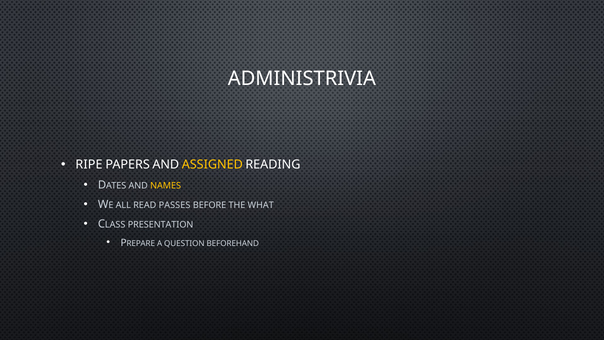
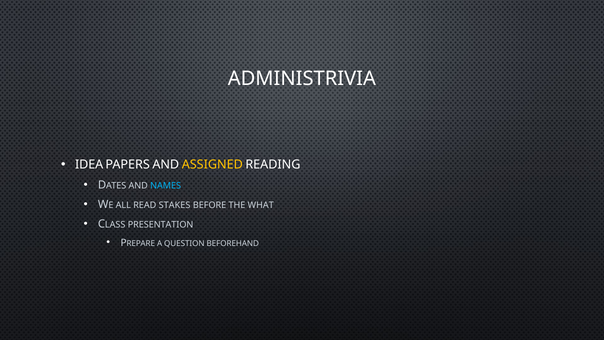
RIPE: RIPE -> IDEA (89, 164)
NAMES colour: yellow -> light blue (166, 186)
PASSES: PASSES -> STAKES (175, 205)
